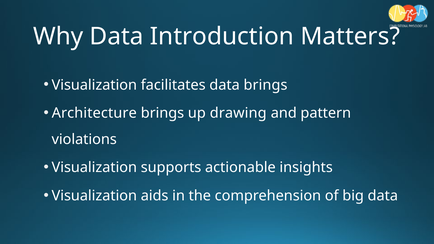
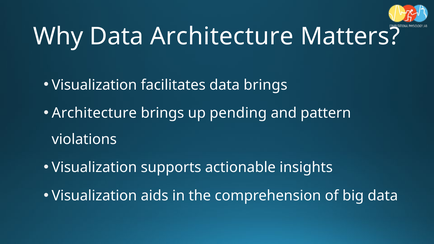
Data Introduction: Introduction -> Architecture (222, 36)
drawing: drawing -> pending (238, 113)
